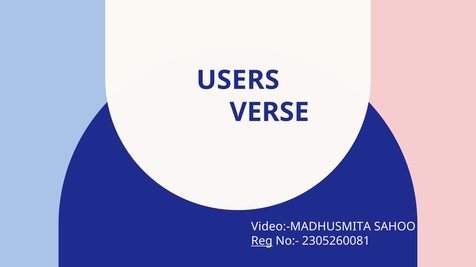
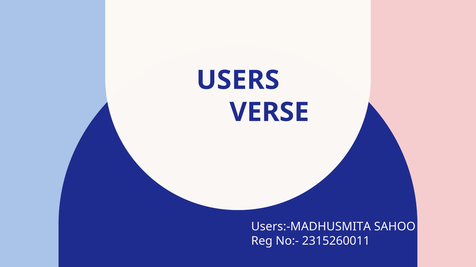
Video:-MADHUSMITA: Video:-MADHUSMITA -> Users:-MADHUSMITA (311, 227)
Reg underline: present -> none (262, 242)
2305260081: 2305260081 -> 2315260011 (336, 242)
